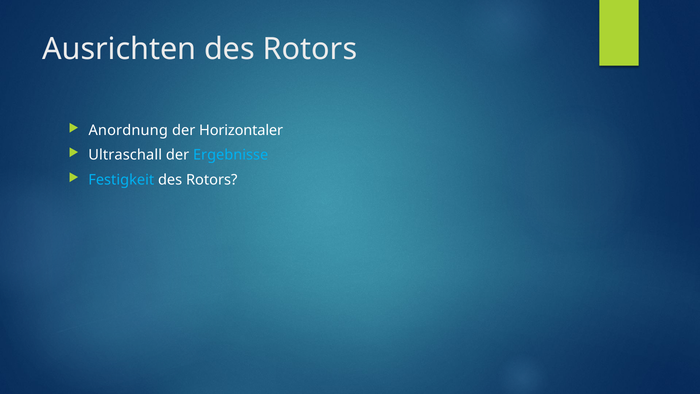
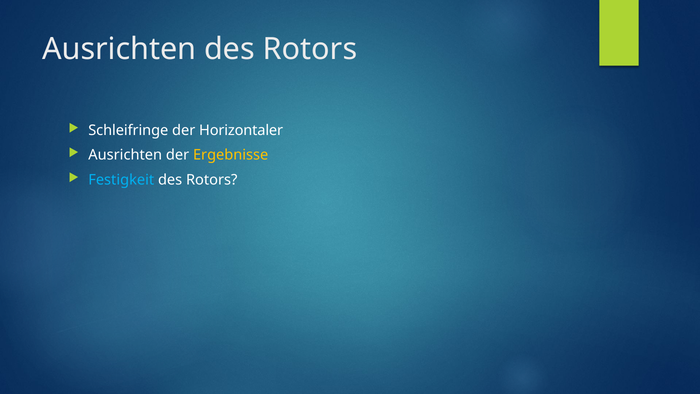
Anordnung: Anordnung -> Schleifringe (128, 130)
Ultraschall: Ultraschall -> Ausrichten (125, 155)
Ergebnisse colour: light blue -> yellow (231, 155)
